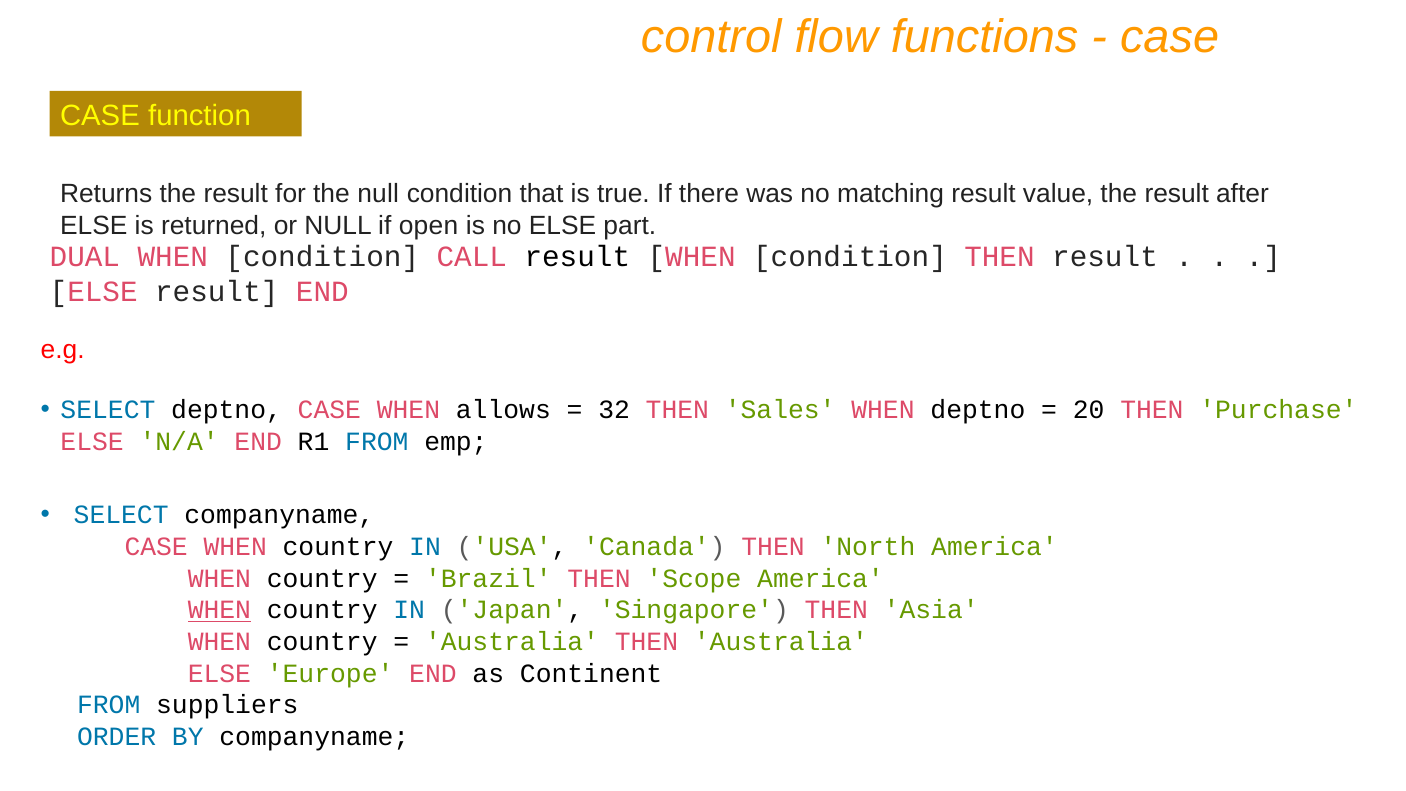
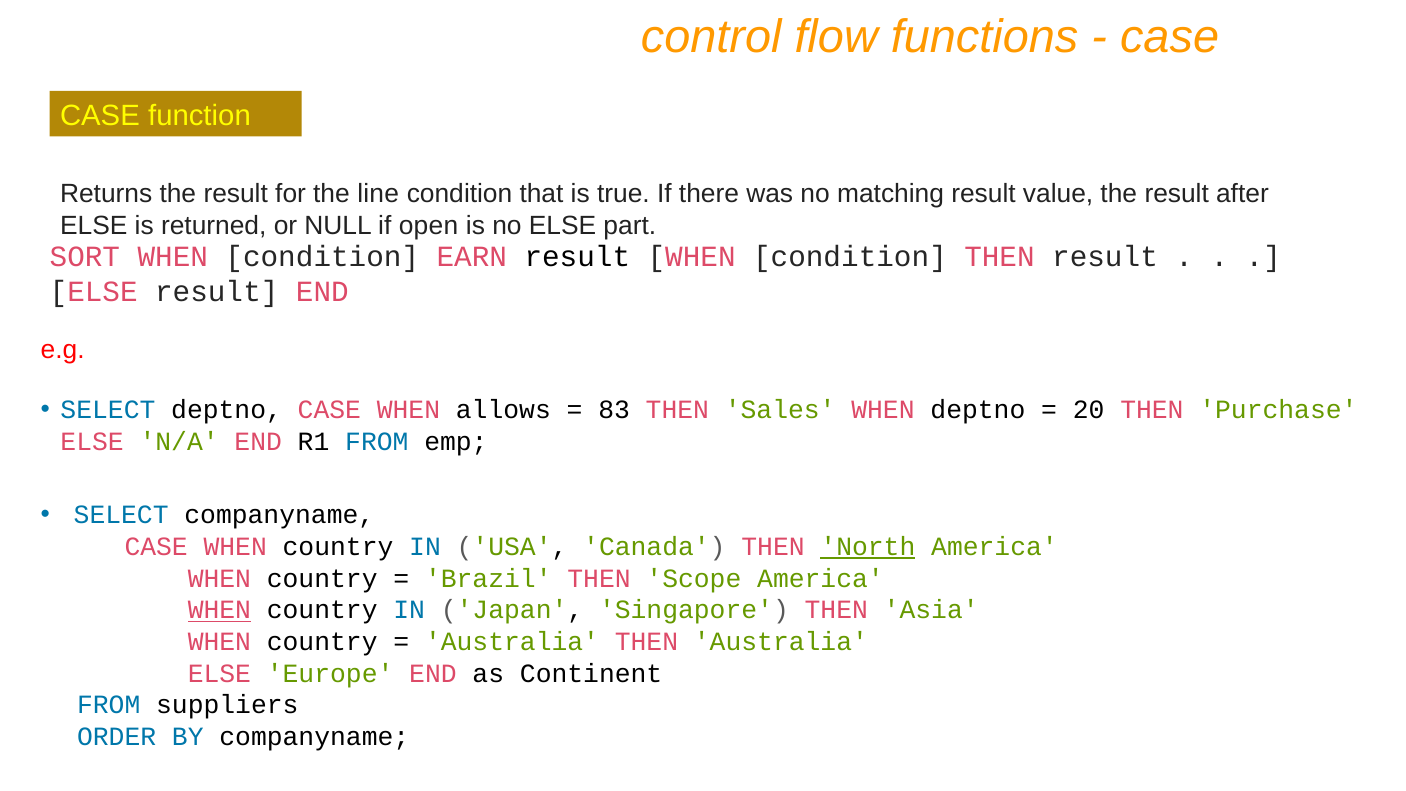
the null: null -> line (378, 194)
DUAL: DUAL -> SORT (85, 257)
CALL: CALL -> EARN (472, 257)
32: 32 -> 83 (614, 410)
North underline: none -> present (868, 547)
